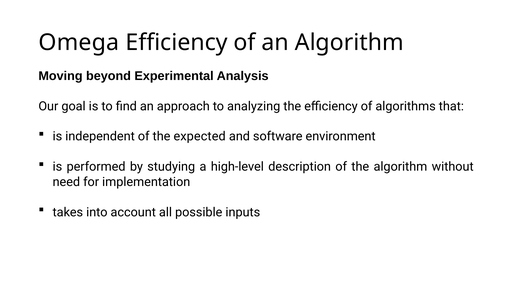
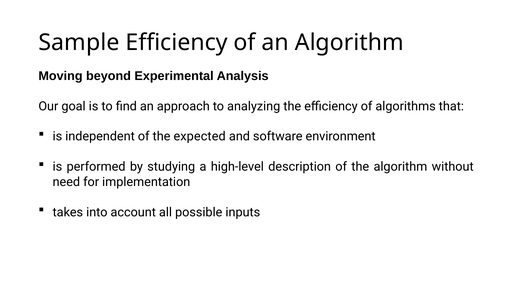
Omega: Omega -> Sample (79, 42)
